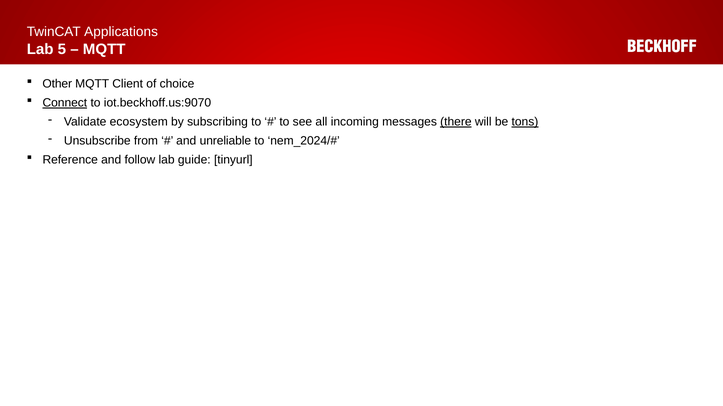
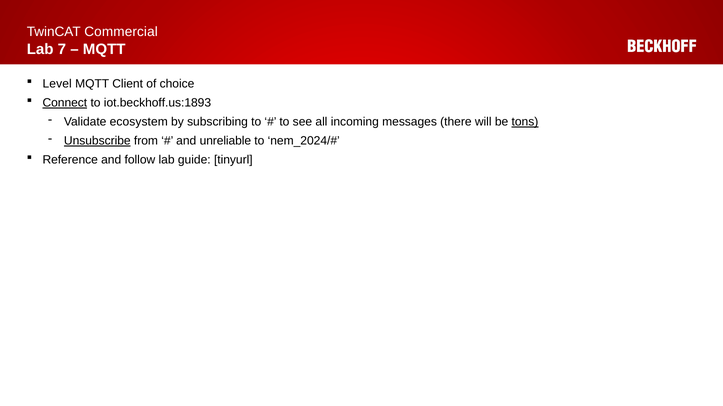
Applications: Applications -> Commercial (121, 32)
5: 5 -> 7 (62, 49)
Other: Other -> Level (57, 84)
iot.beckhoff.us:9070: iot.beckhoff.us:9070 -> iot.beckhoff.us:1893 (157, 103)
there underline: present -> none (456, 122)
Unsubscribe underline: none -> present (97, 141)
